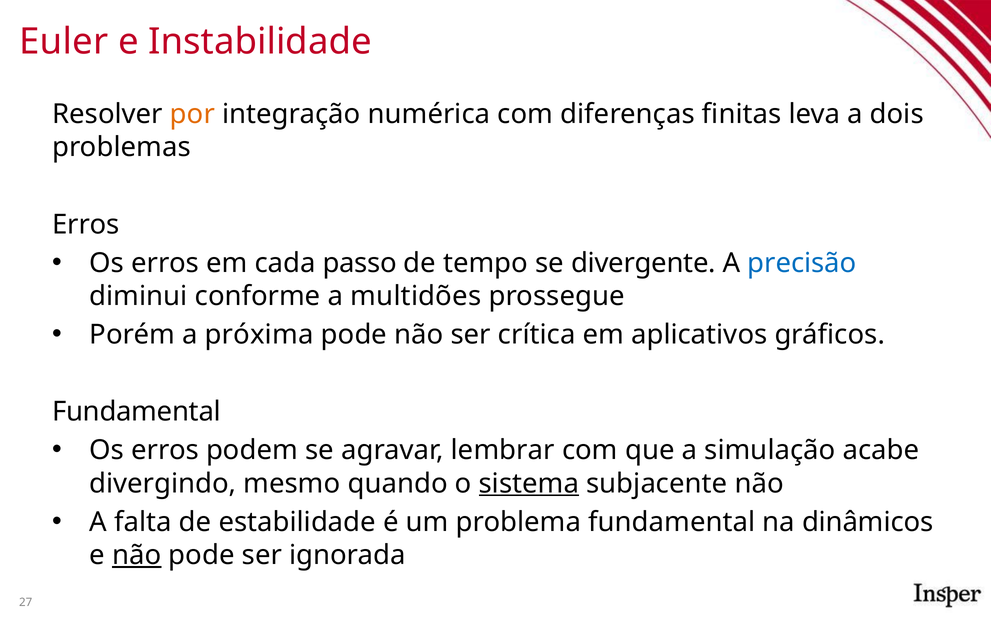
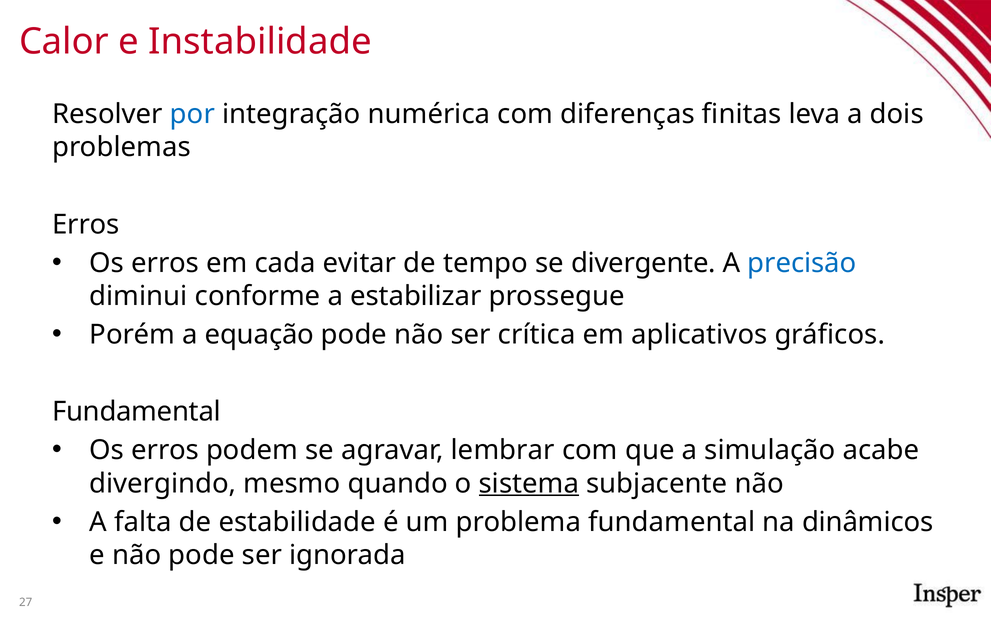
Euler: Euler -> Calor (64, 42)
por colour: orange -> blue (192, 114)
passo: passo -> evitar (360, 263)
multidões: multidões -> estabilizar (416, 296)
próxima: próxima -> equação (259, 335)
não underline: present -> none (137, 555)
